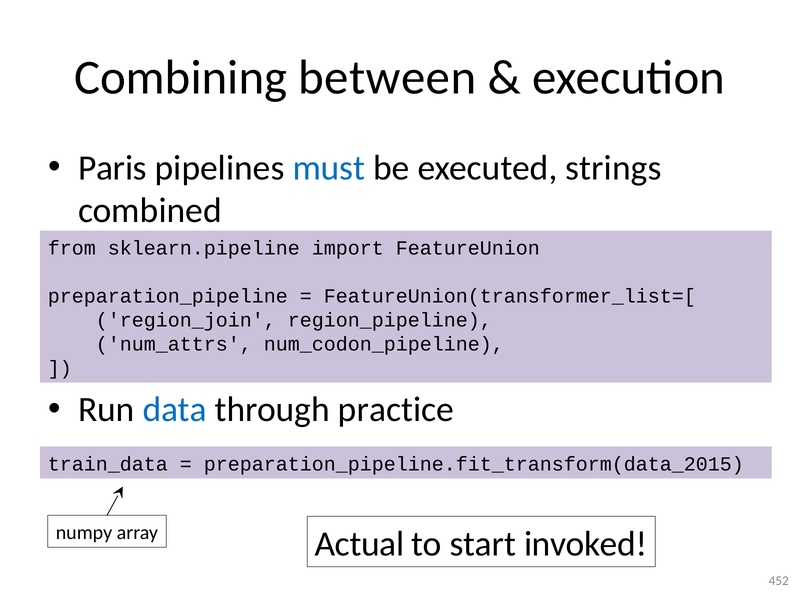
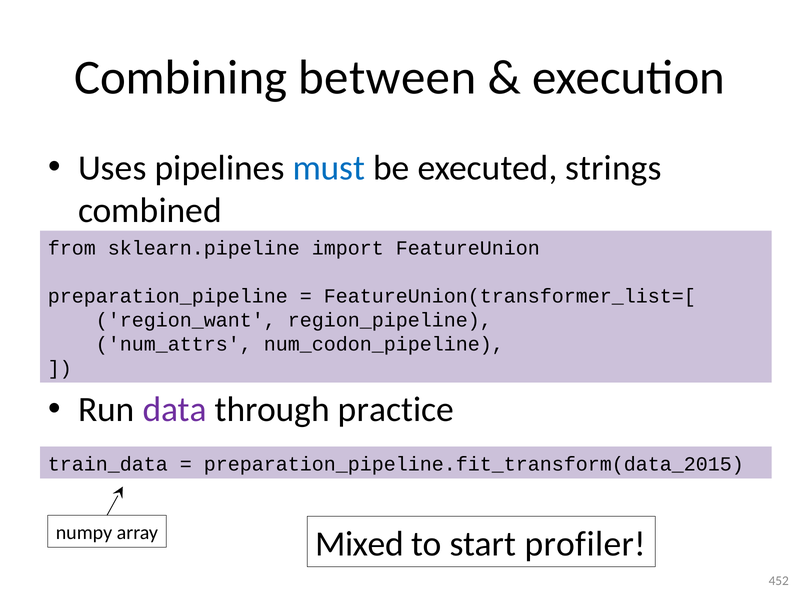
Paris: Paris -> Uses (112, 168)
region_join: region_join -> region_want (186, 320)
data colour: blue -> purple (175, 410)
Actual: Actual -> Mixed (359, 544)
invoked: invoked -> profiler (585, 544)
